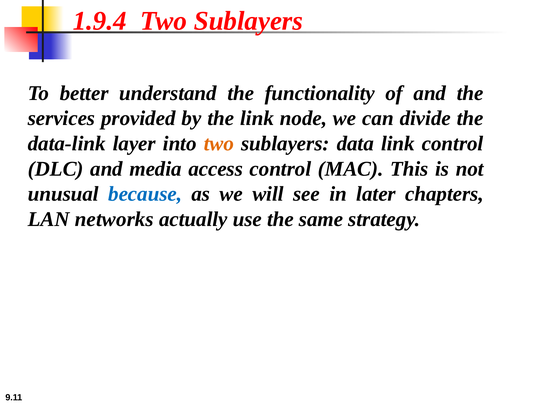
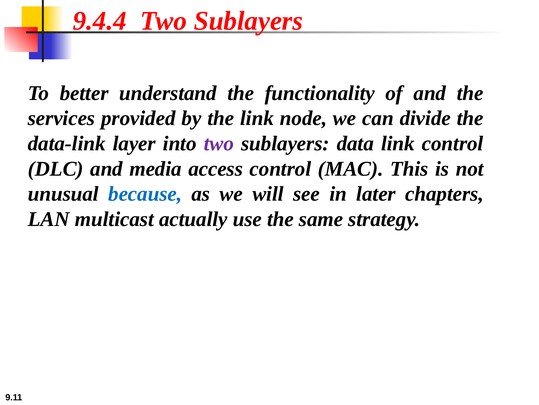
1.9.4: 1.9.4 -> 9.4.4 (100, 21)
two colour: orange -> purple (219, 143)
networks: networks -> multicast (114, 219)
